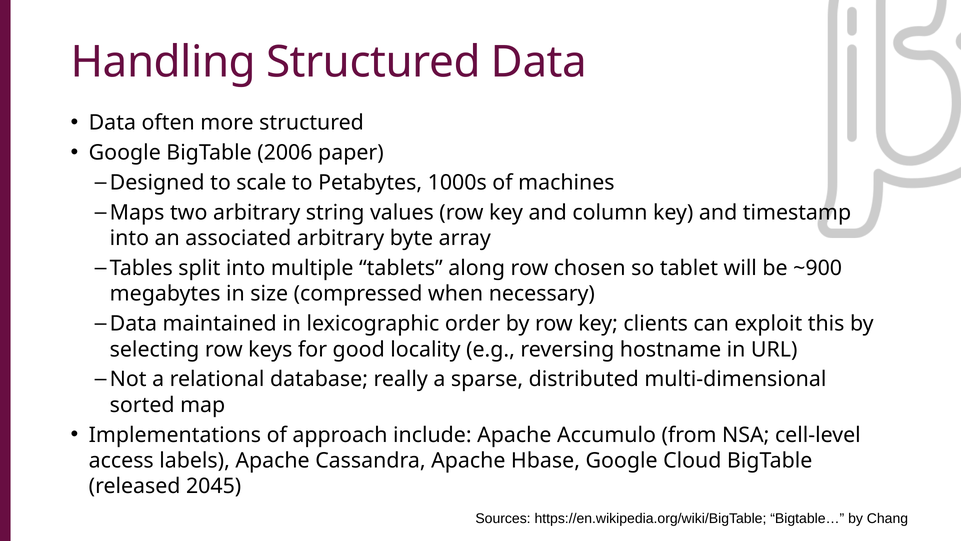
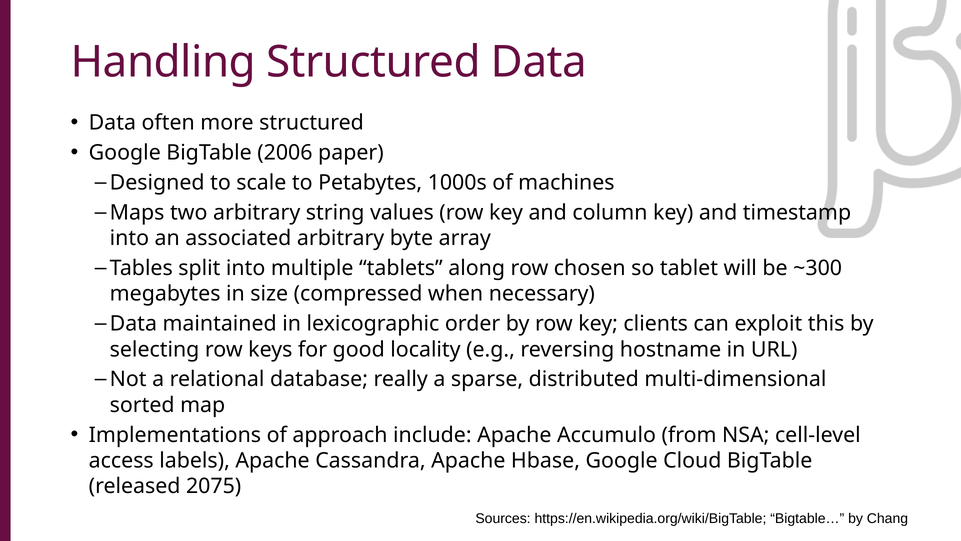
~900: ~900 -> ~300 (818, 268)
2045: 2045 -> 2075 (214, 486)
